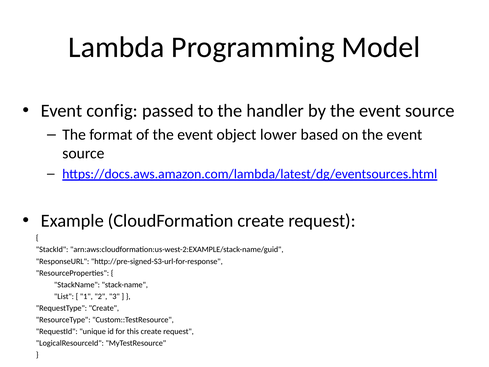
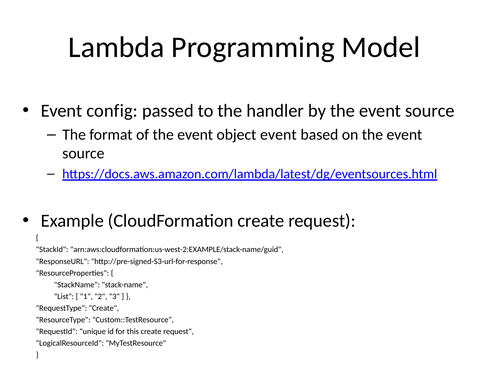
object lower: lower -> event (278, 135)
